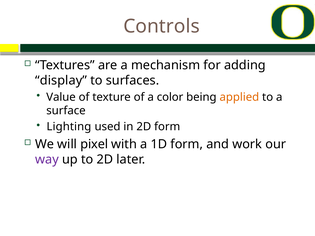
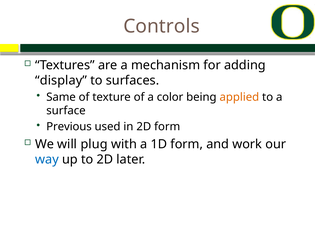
Value: Value -> Same (61, 97)
Lighting: Lighting -> Previous (69, 127)
pixel: pixel -> plug (94, 144)
way colour: purple -> blue (47, 160)
